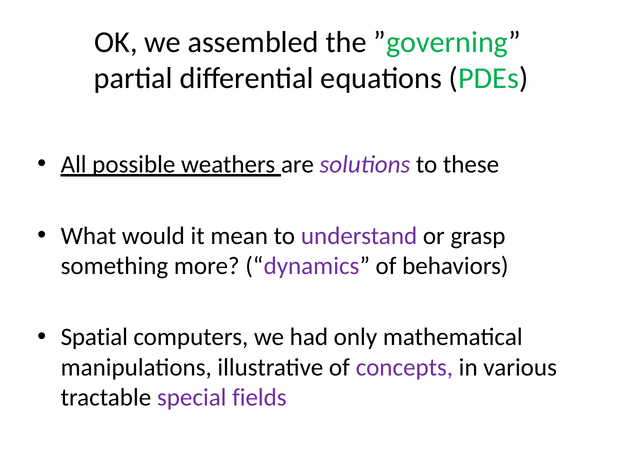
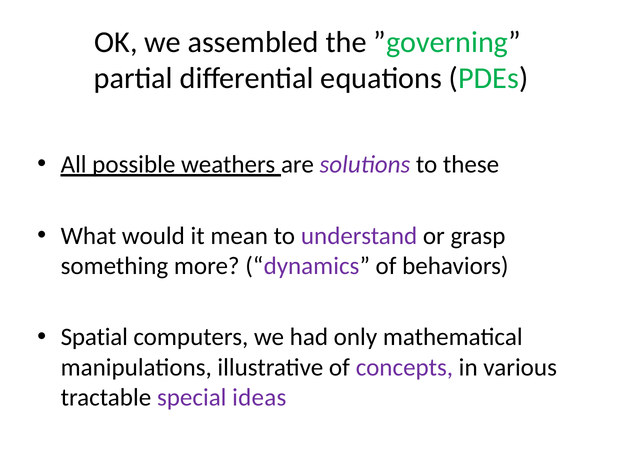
fields: fields -> ideas (259, 397)
